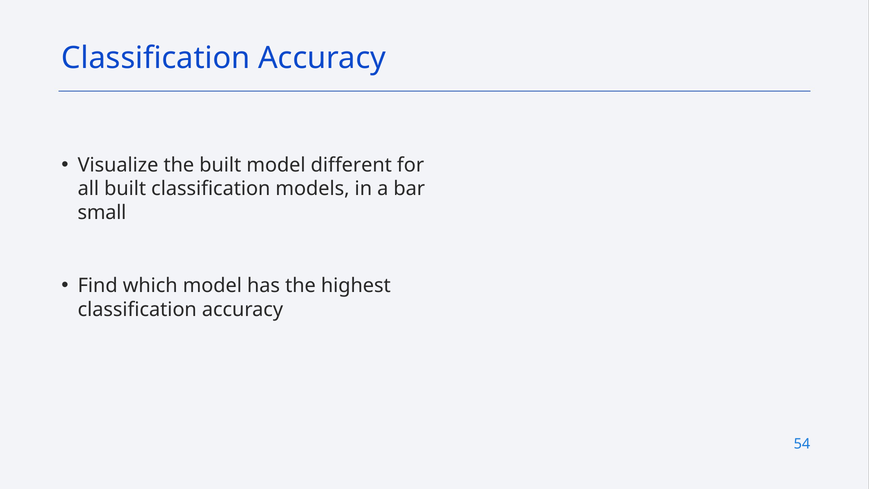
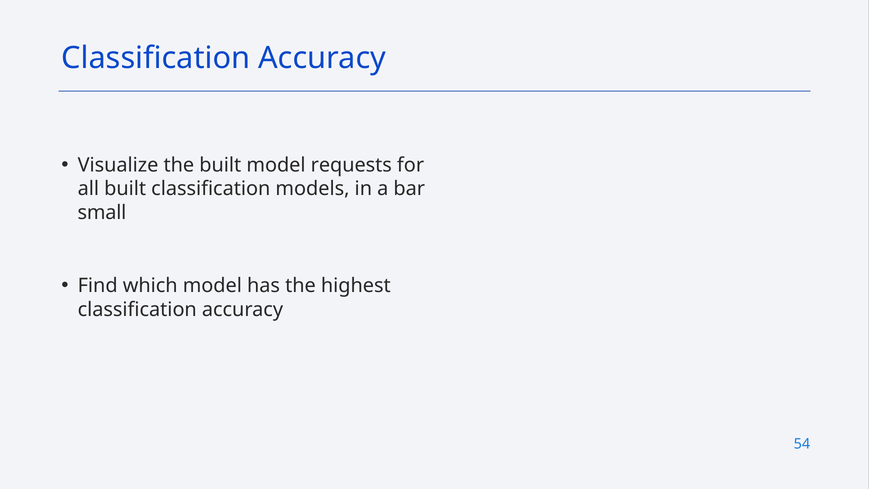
different: different -> requests (351, 165)
